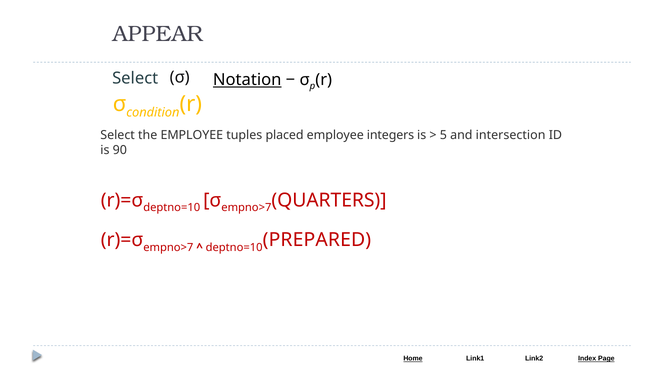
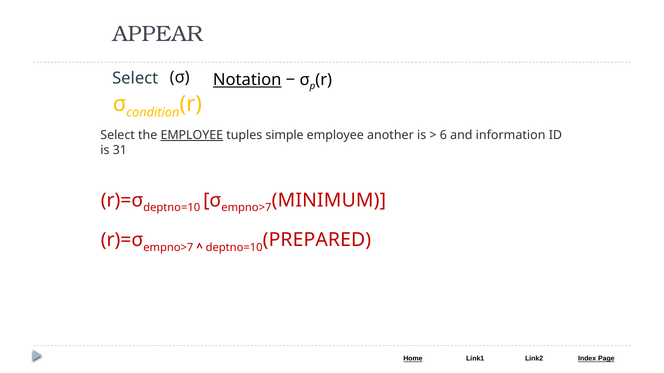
EMPLOYEE underline: none -> present (192, 135)
placed: placed -> simple (285, 135)
integers: integers -> another (390, 135)
5: 5 -> 6 (443, 135)
intersection: intersection -> information (511, 135)
90: 90 -> 31 (120, 150)
QUARTERS: QUARTERS -> MINIMUM (329, 201)
